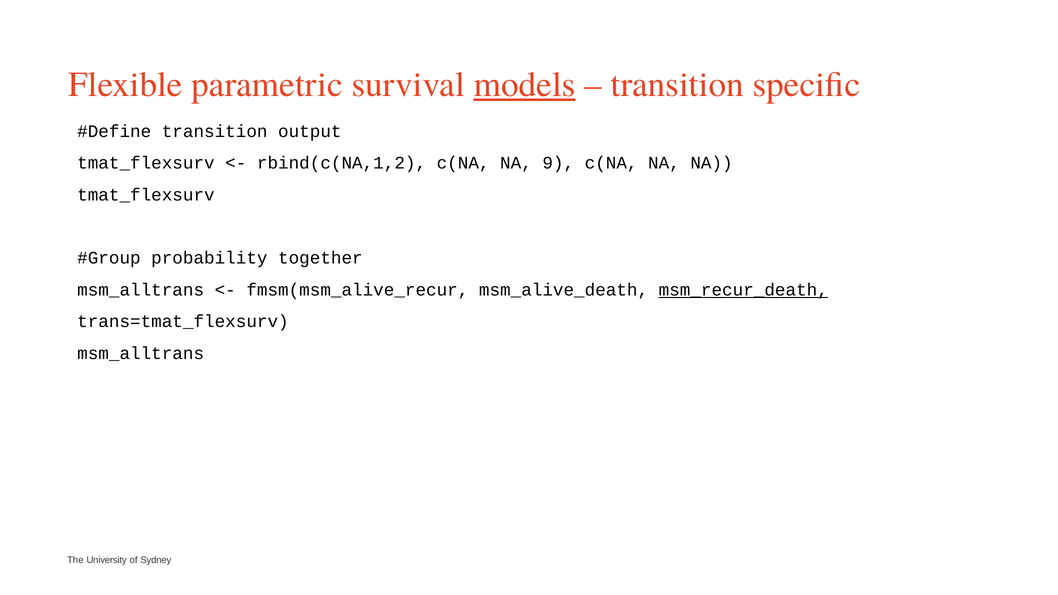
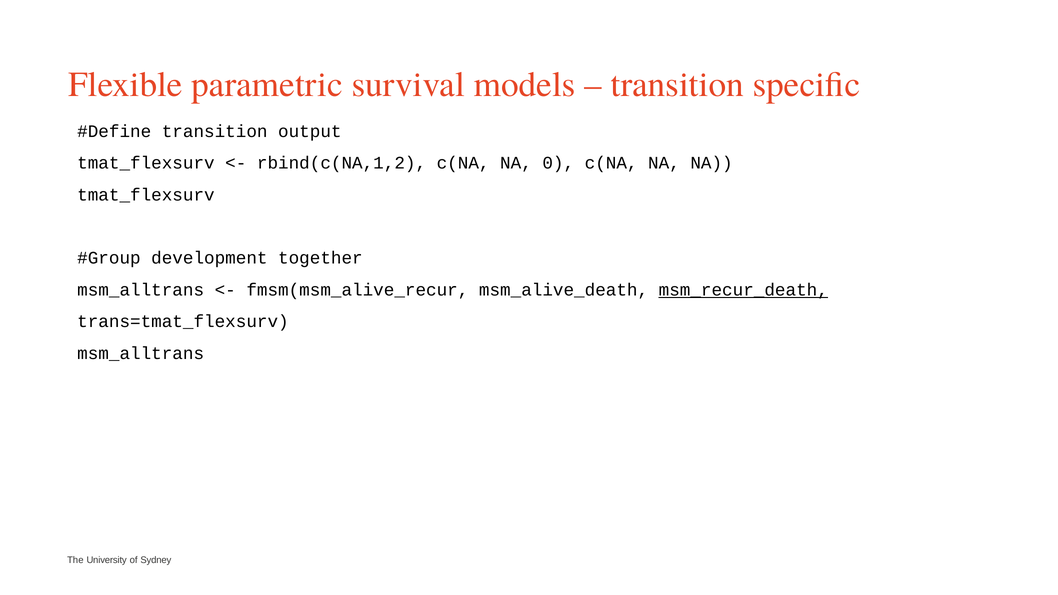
models underline: present -> none (525, 85)
9: 9 -> 0 (558, 163)
probability: probability -> development (209, 258)
